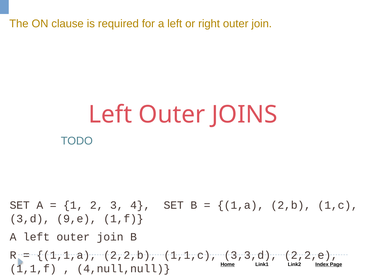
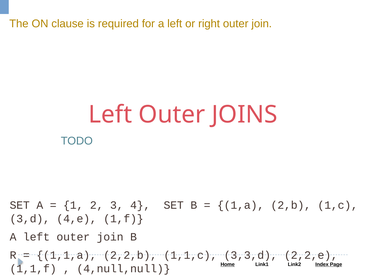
9,e: 9,e -> 4,e (77, 218)
